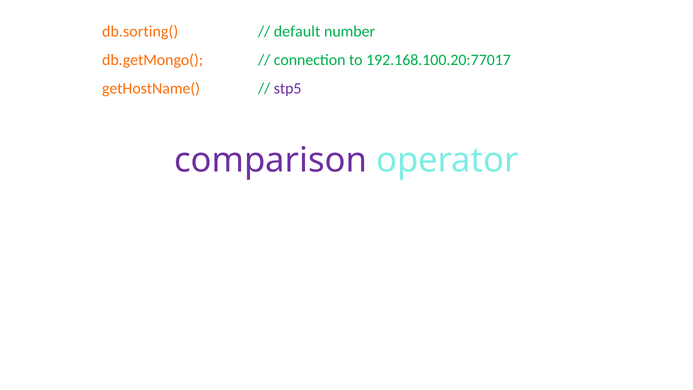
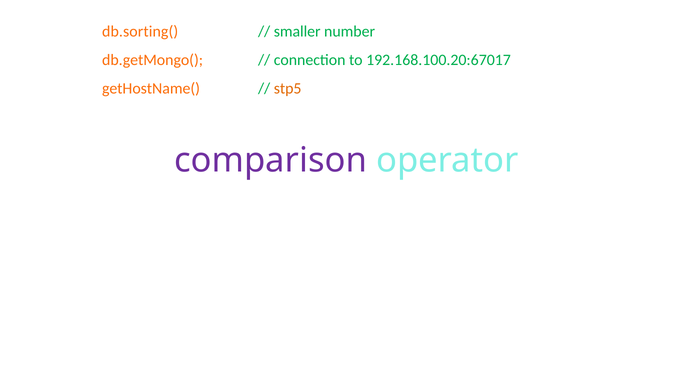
default: default -> smaller (297, 31)
192.168.100.20:77017: 192.168.100.20:77017 -> 192.168.100.20:67017 (439, 60)
stp5 colour: purple -> orange (288, 88)
